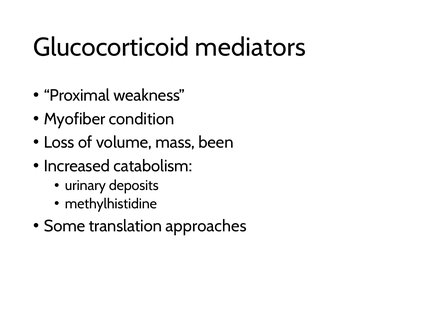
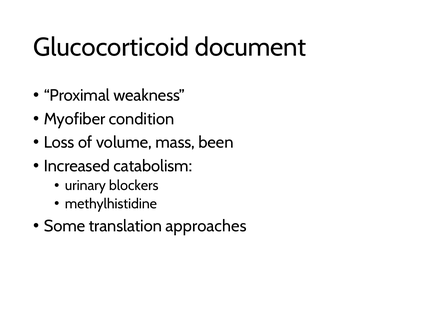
mediators: mediators -> document (251, 47)
deposits: deposits -> blockers (134, 185)
